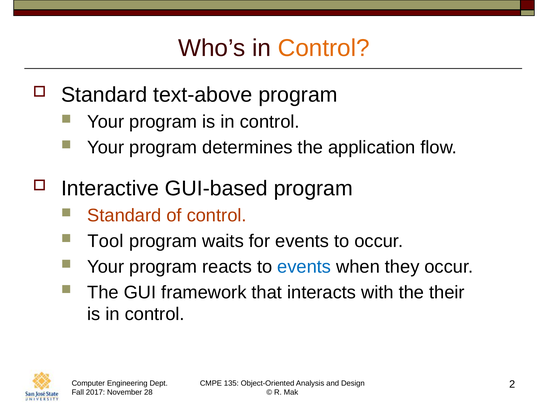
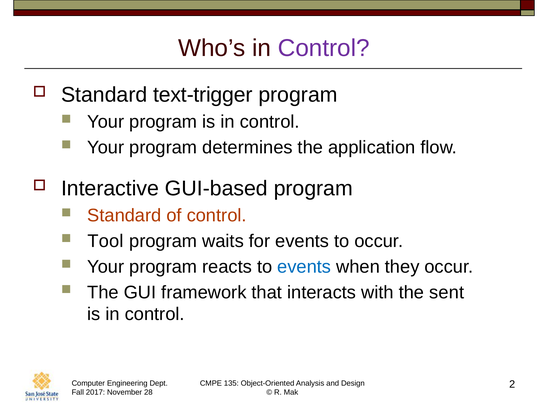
Control colour: orange -> purple (324, 48)
text-above: text-above -> text-trigger (203, 95)
their: their -> sent (447, 292)
